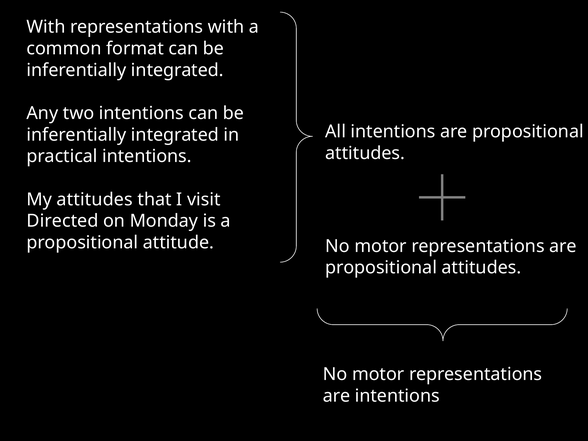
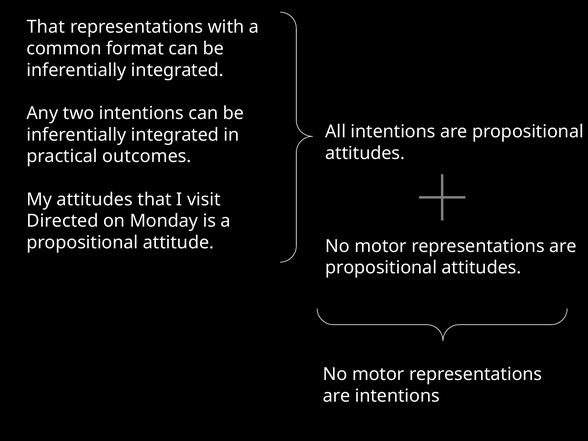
With: With -> That (46, 27)
practical intentions: intentions -> outcomes (147, 156)
